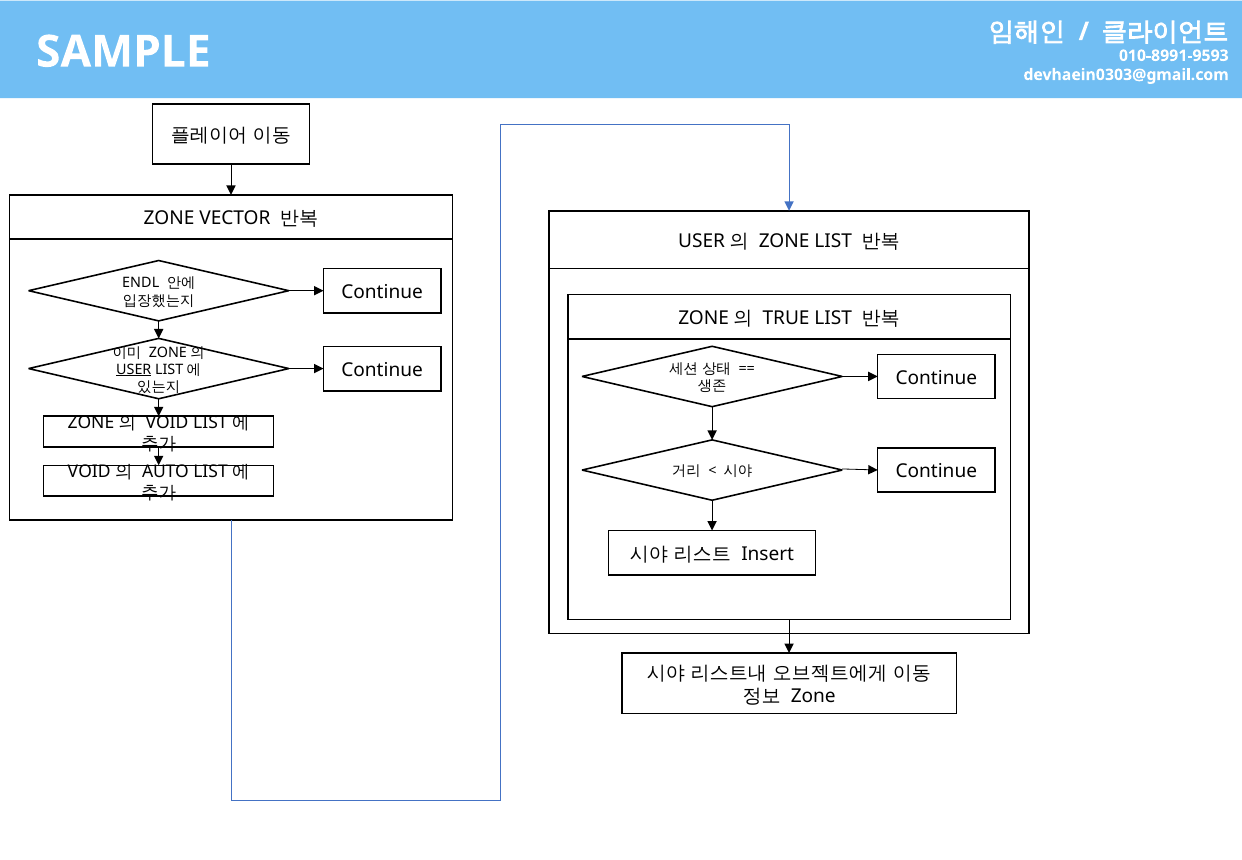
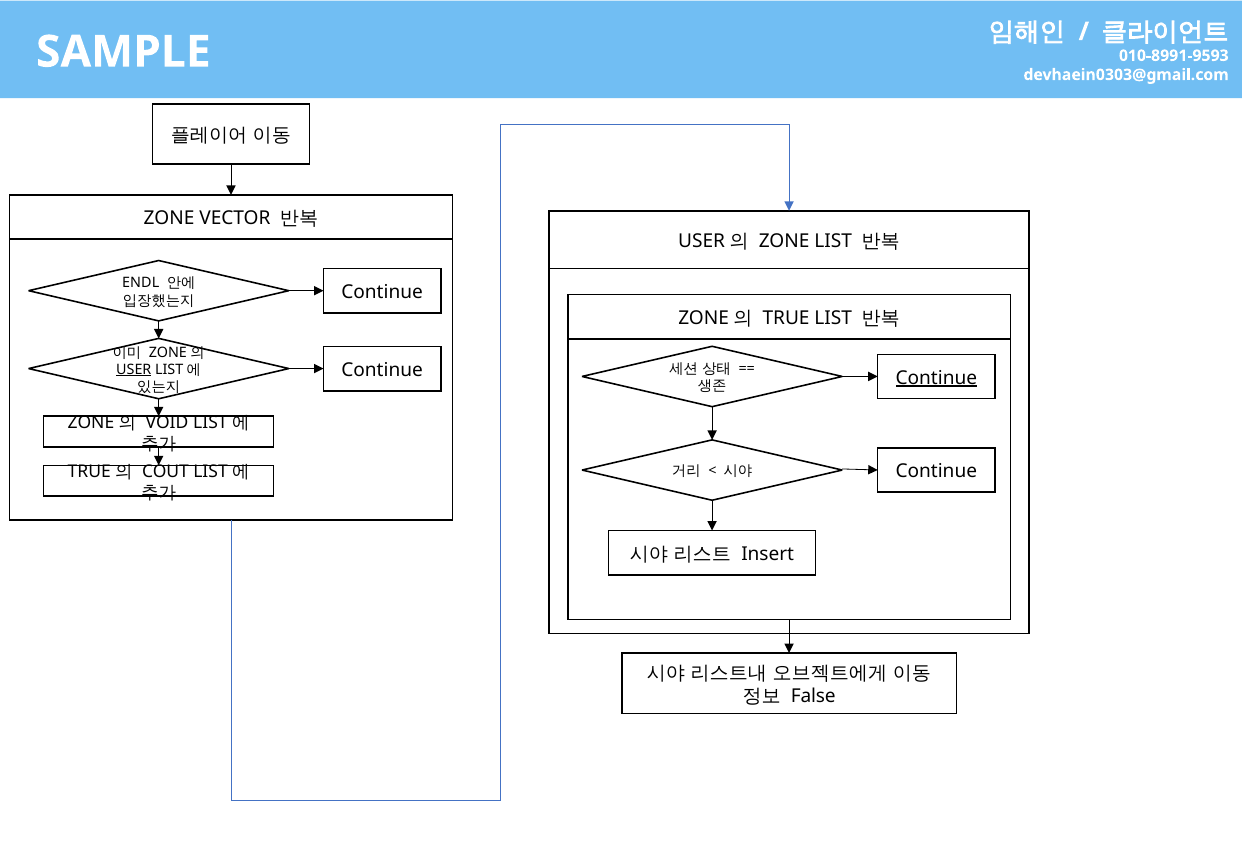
Continue underline: none -> present (936, 378)
VOID: VOID -> TRUE (89, 471)
AUTO: AUTO -> COUT (165, 471)
Zone: Zone -> False (813, 696)
